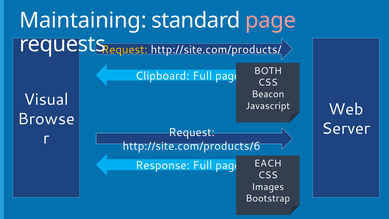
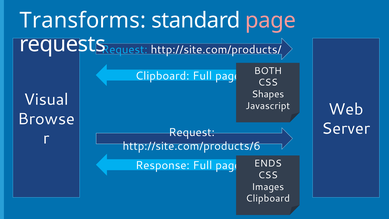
Maintaining: Maintaining -> Transforms (83, 20)
Request colour: yellow -> light blue (124, 50)
Beacon: Beacon -> Shapes (268, 94)
EACH: EACH -> ENDS (268, 163)
Bootstrap: Bootstrap -> Clipboard (268, 198)
